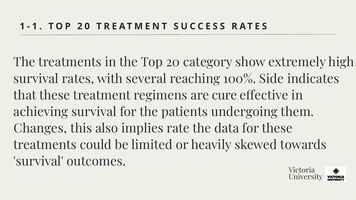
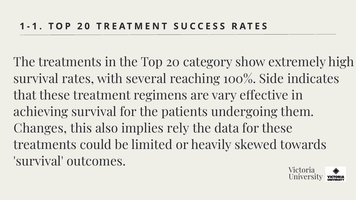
cure: cure -> vary (224, 95)
rate: rate -> rely (178, 129)
